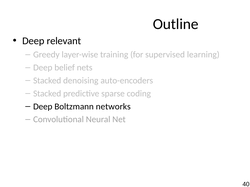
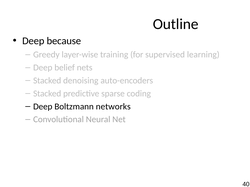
relevant: relevant -> because (64, 41)
